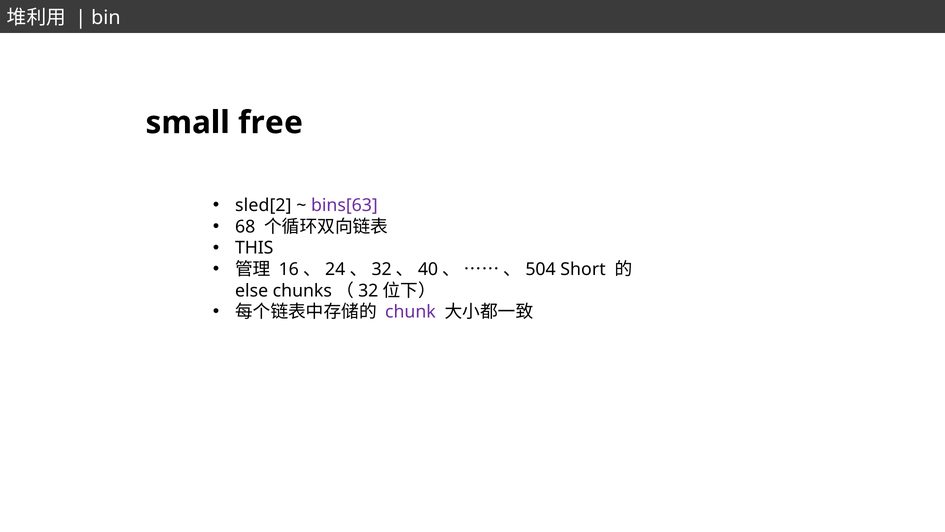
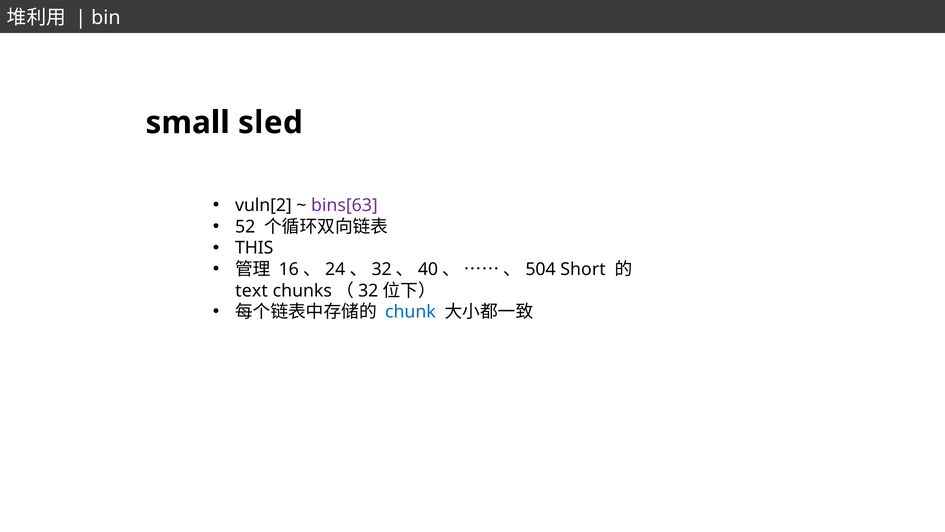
free: free -> sled (270, 123)
sled[2: sled[2 -> vuln[2 (263, 205)
68: 68 -> 52 (245, 227)
else: else -> text (252, 290)
chunk colour: purple -> blue (410, 312)
